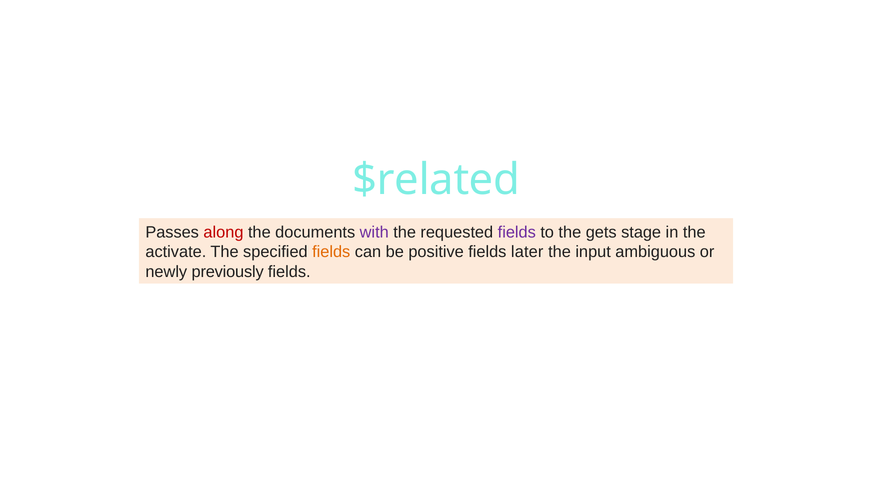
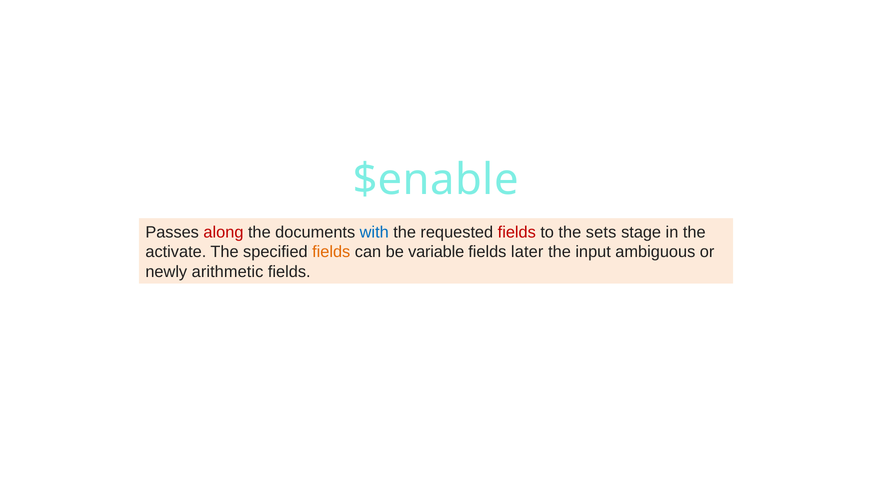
$related: $related -> $enable (436, 180)
with colour: purple -> blue (374, 232)
fields colour: purple -> red (517, 232)
gets: gets -> sets (601, 232)
positive: positive -> variable (436, 252)
previously: previously -> arithmetic (228, 271)
